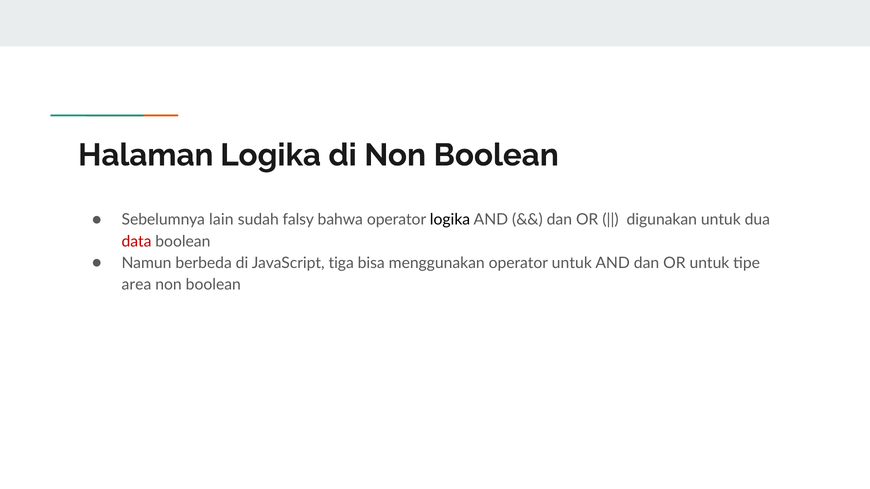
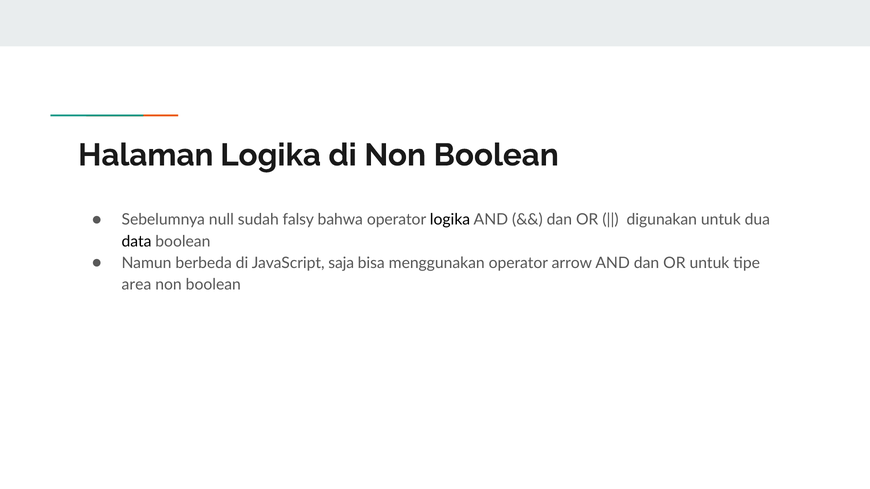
lain: lain -> null (221, 220)
data colour: red -> black (137, 242)
tiga: tiga -> saja (341, 263)
operator untuk: untuk -> arrow (572, 263)
